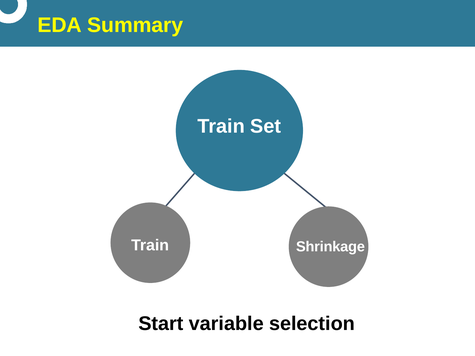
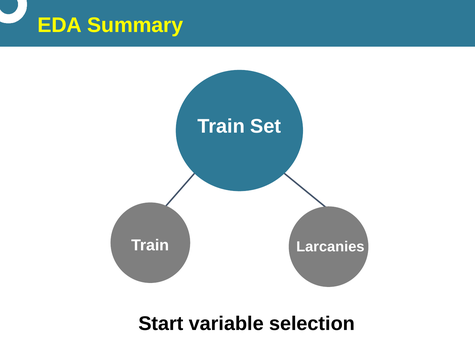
Shrinkage: Shrinkage -> Larcanies (330, 247)
